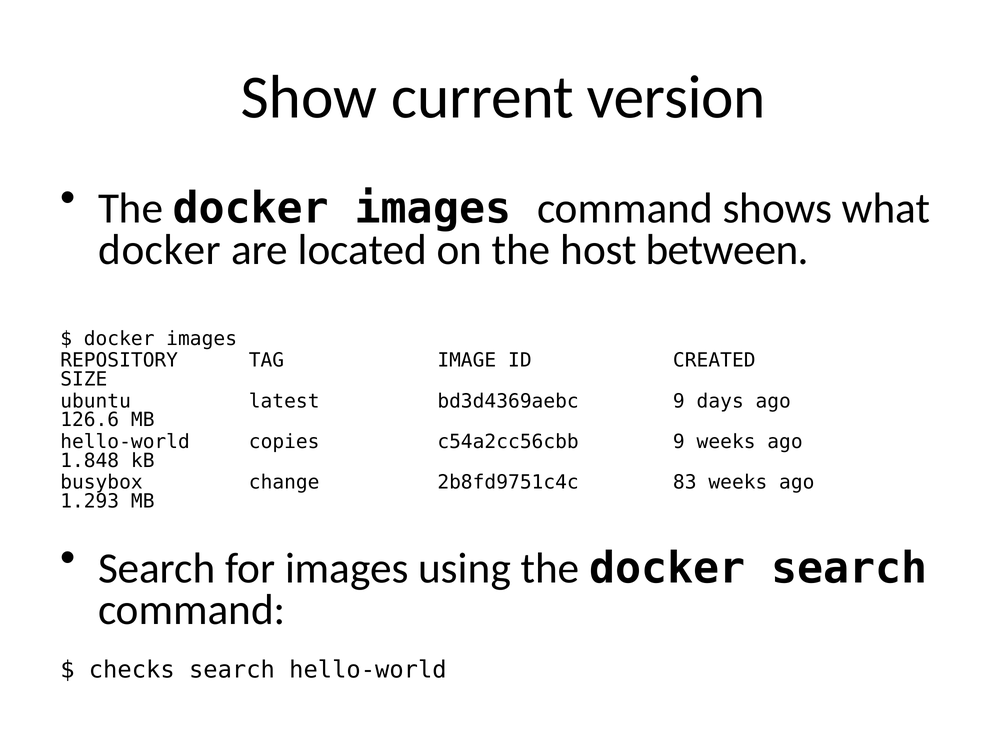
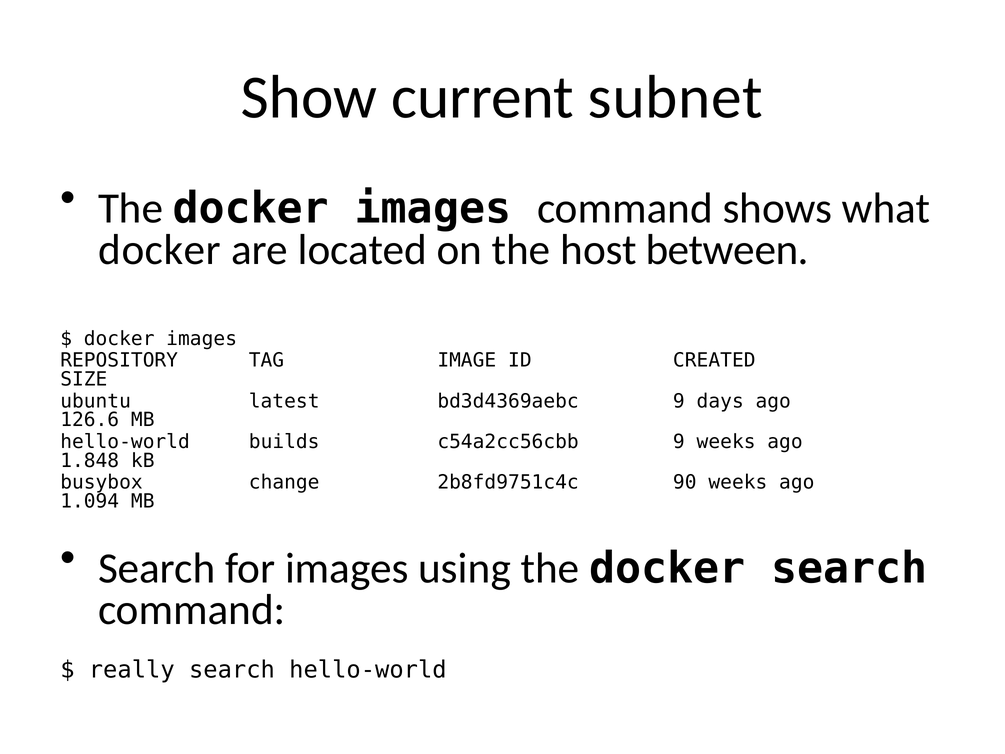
version: version -> subnet (675, 97)
copies: copies -> builds (284, 442)
83: 83 -> 90 (685, 482)
1.293: 1.293 -> 1.094 (90, 501)
checks: checks -> really (132, 670)
